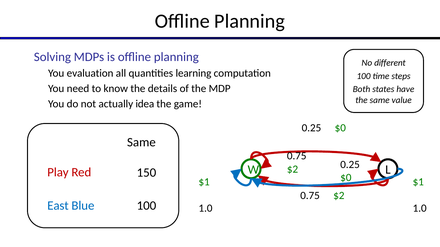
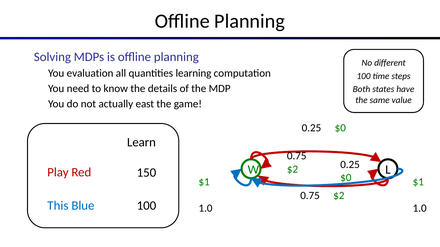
idea: idea -> east (145, 104)
Same: Same -> Learn (141, 143)
East: East -> This (58, 206)
